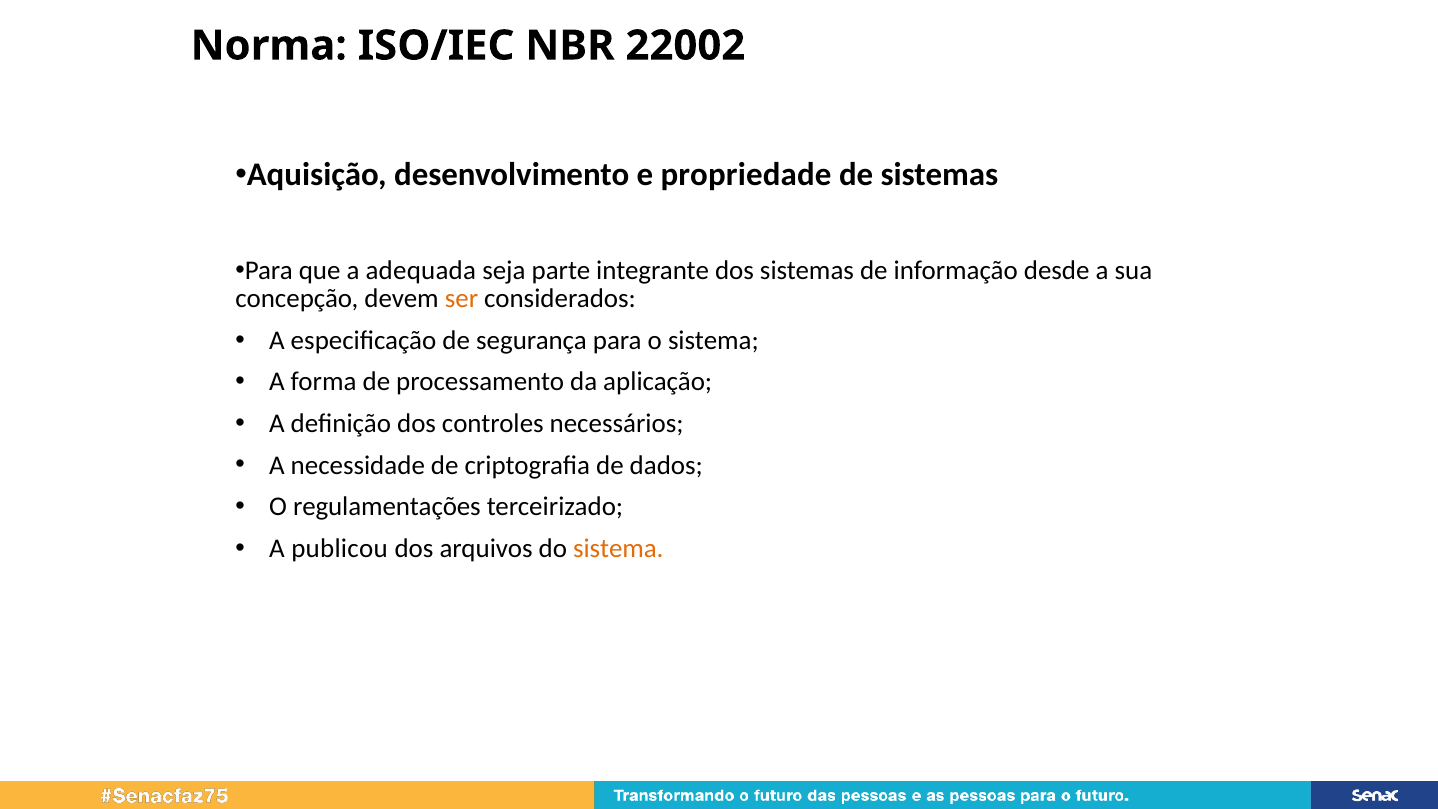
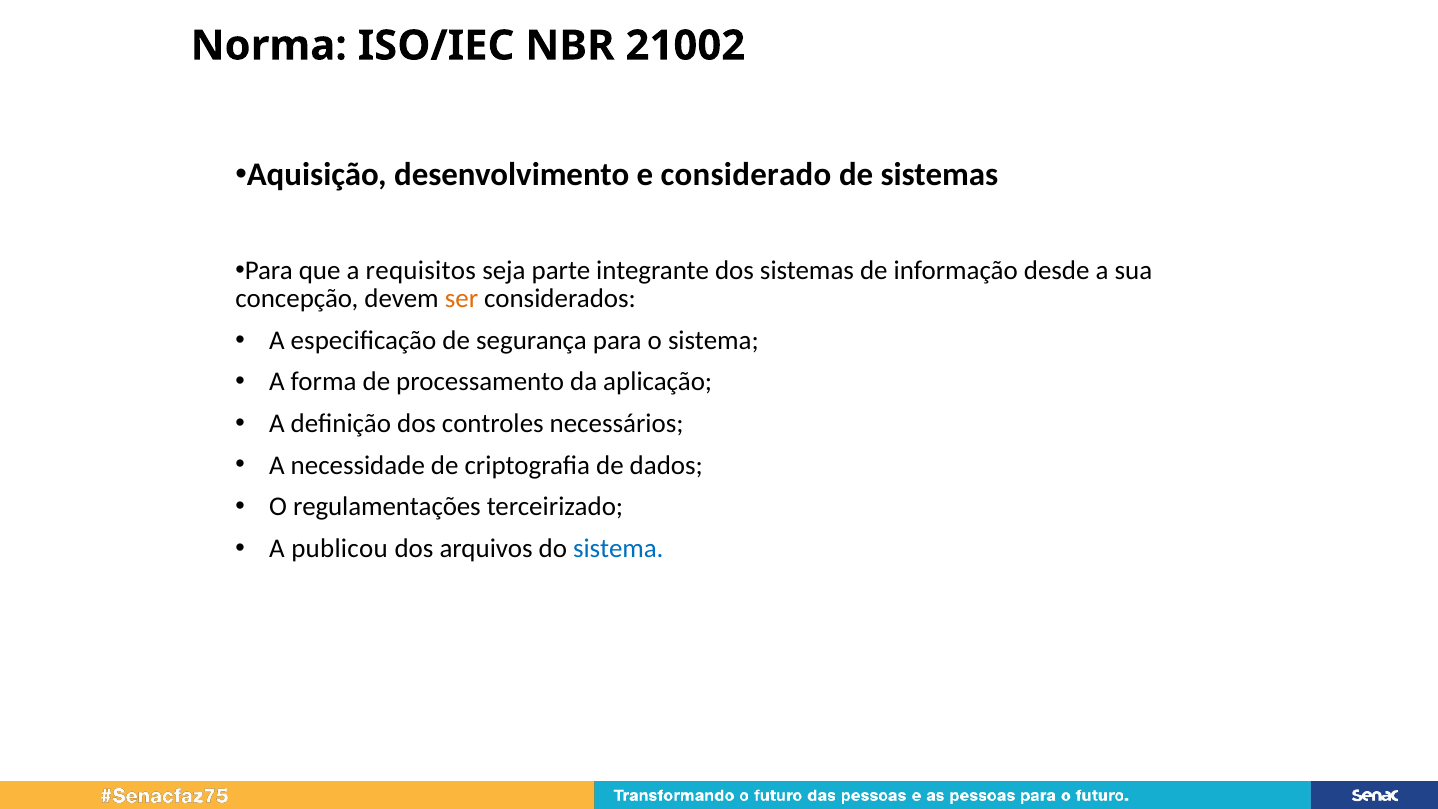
22002: 22002 -> 21002 (685, 46)
propriedade: propriedade -> considerado (746, 175)
adequada: adequada -> requisitos (421, 270)
sistema colour: orange -> blue (618, 549)
